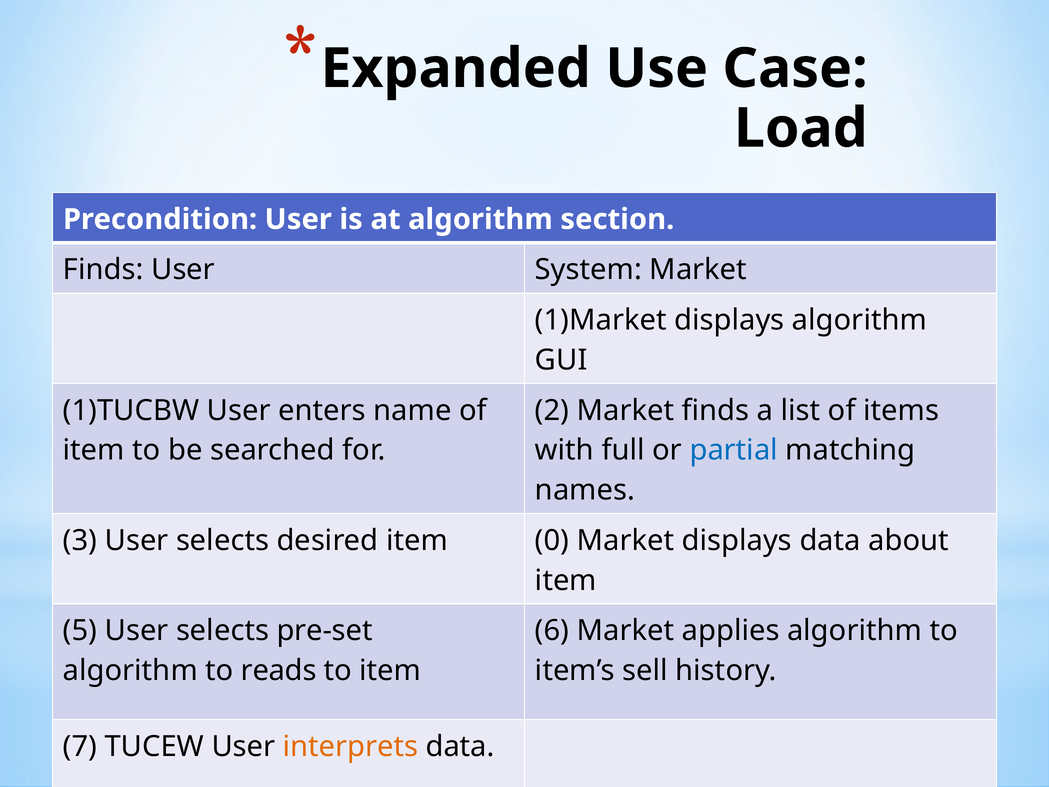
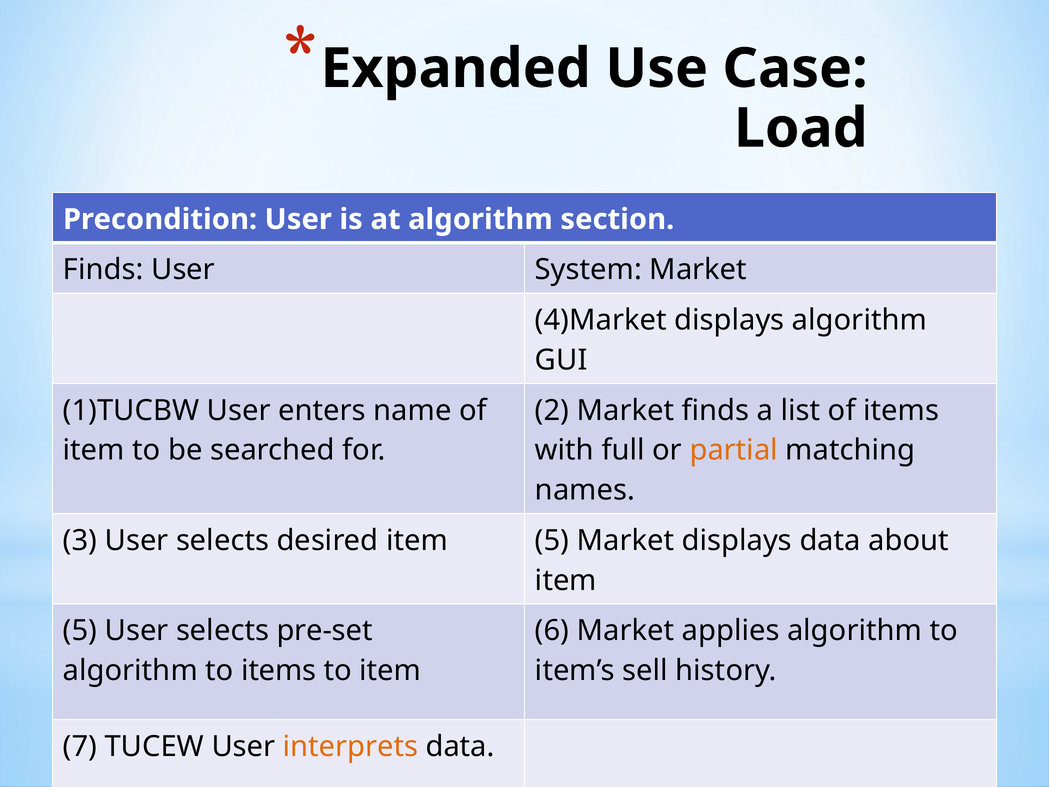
1)Market: 1)Market -> 4)Market (601, 320)
partial colour: blue -> orange (734, 450)
desired item 0: 0 -> 5 (552, 540)
to reads: reads -> items (279, 670)
